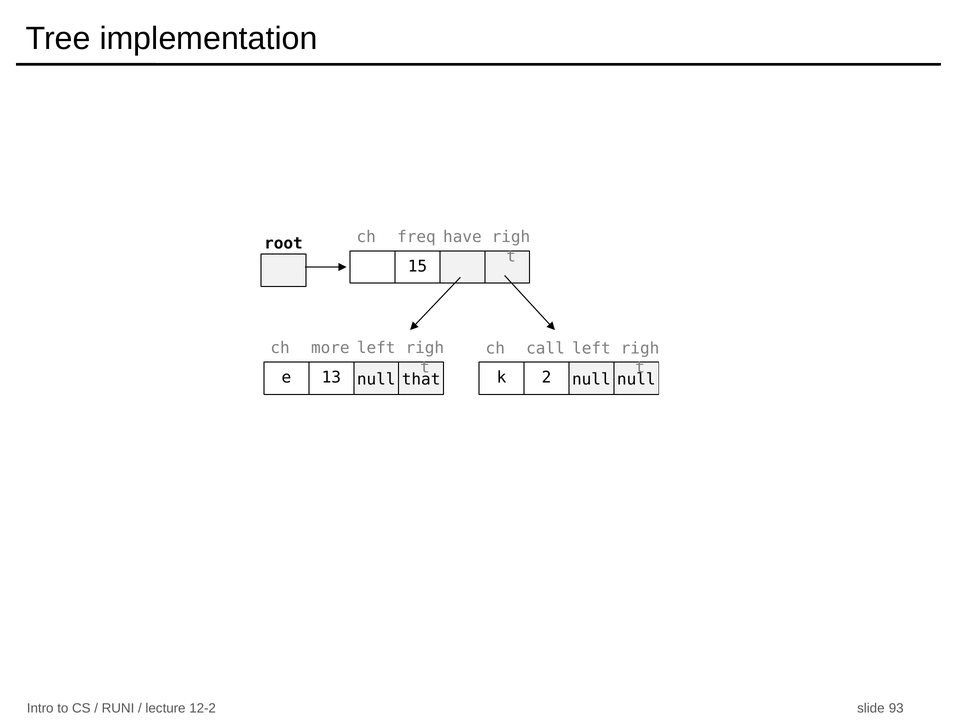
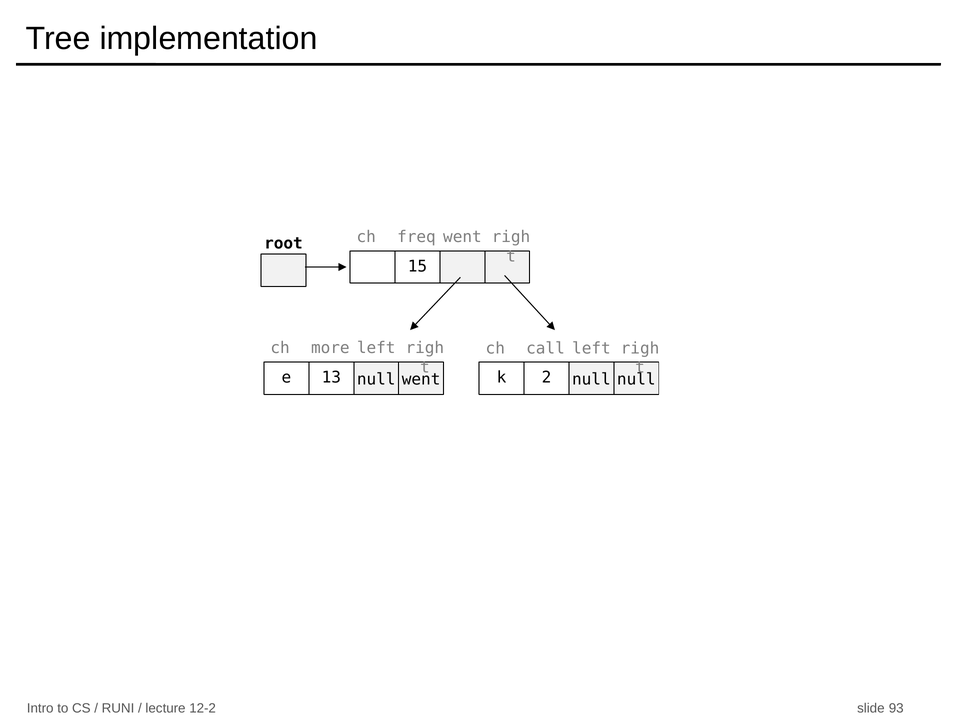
ch have: have -> went (462, 237)
that: that -> went (421, 379)
